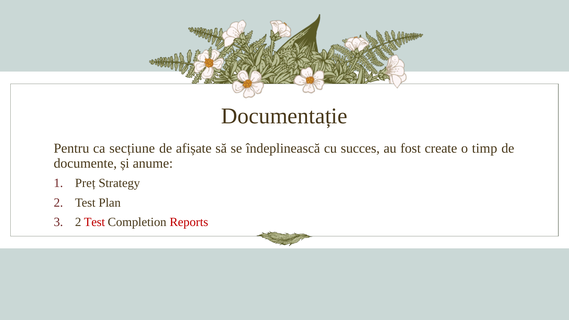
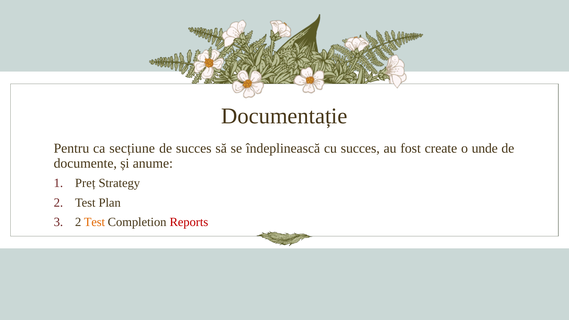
de afișate: afișate -> succes (194, 149)
timp: timp -> unde (485, 149)
Test colour: red -> orange (94, 222)
